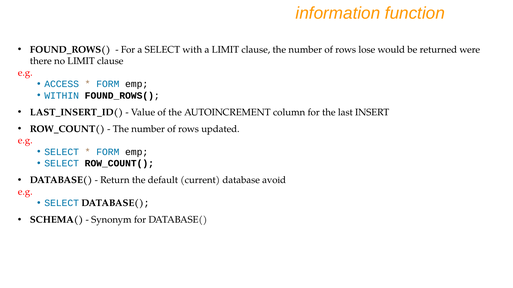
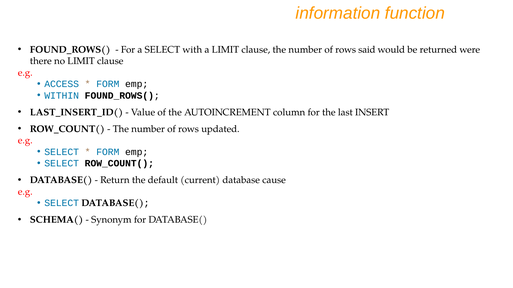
lose: lose -> said (367, 50)
avoid: avoid -> cause (274, 180)
